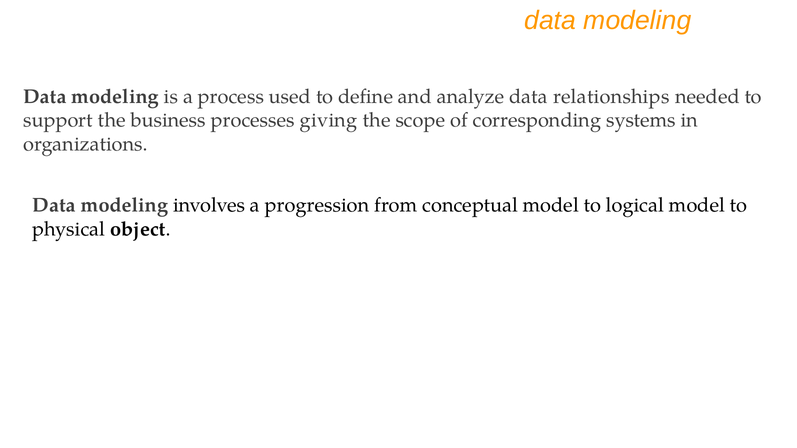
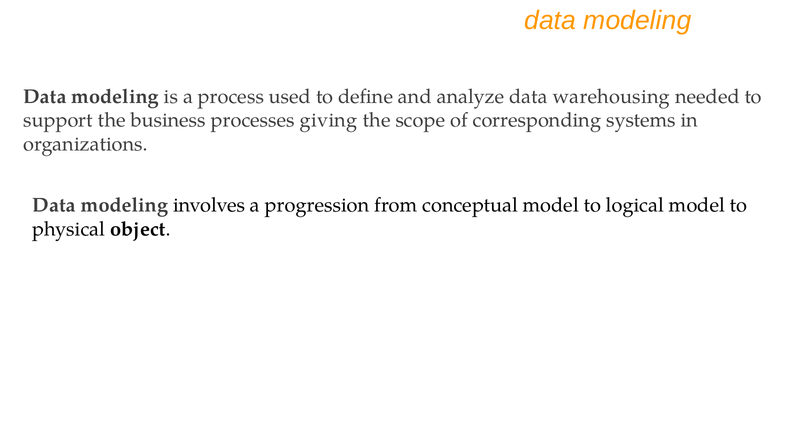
relationships: relationships -> warehousing (611, 97)
